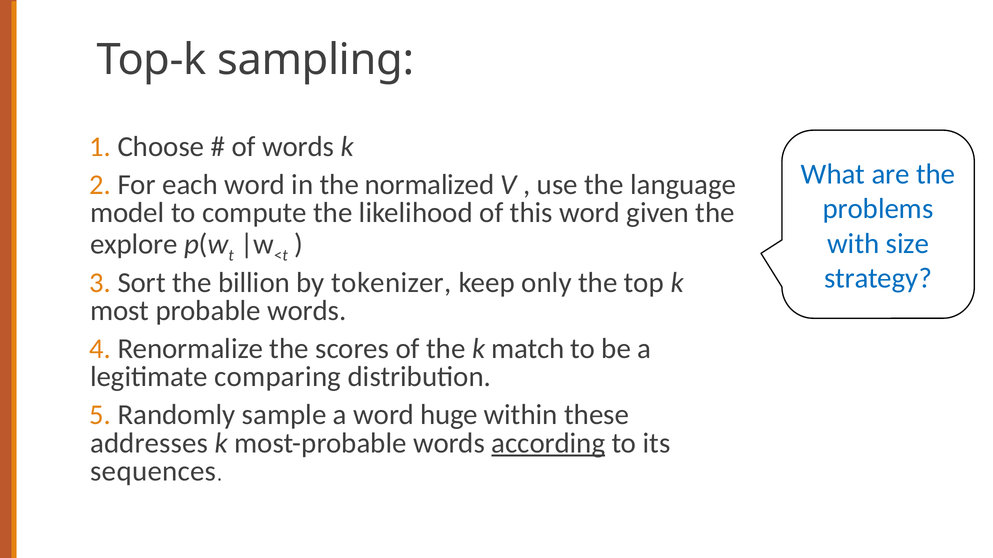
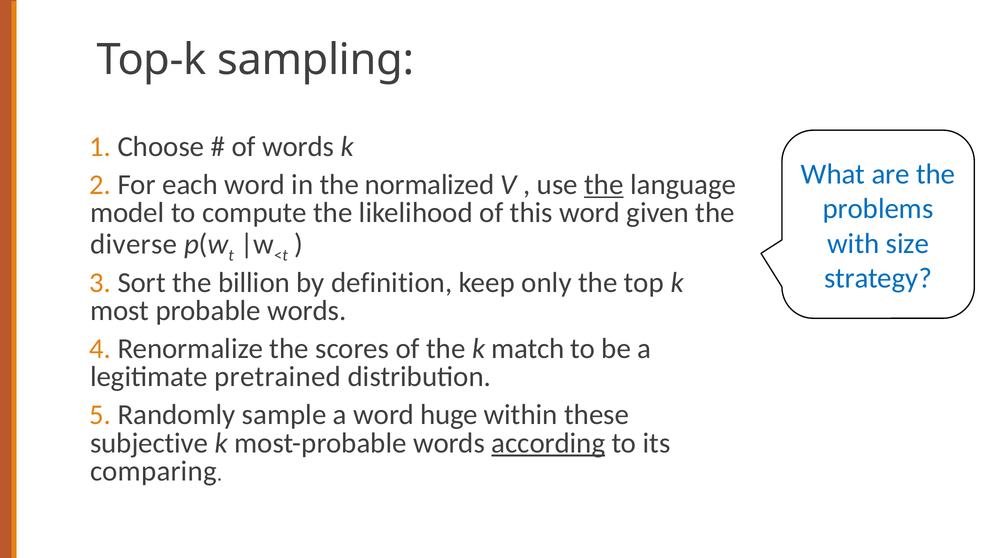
the underline: none -> present (604, 185)
explore: explore -> diverse (134, 244)
tokenizer: tokenizer -> definition (392, 283)
comparing: comparing -> pretrained (278, 377)
addresses: addresses -> subjective (149, 443)
sequences: sequences -> comparing (153, 472)
